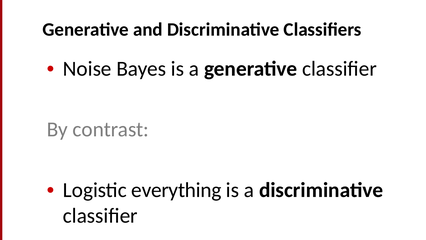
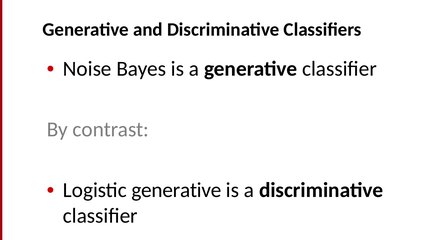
Logistic everything: everything -> generative (176, 190)
